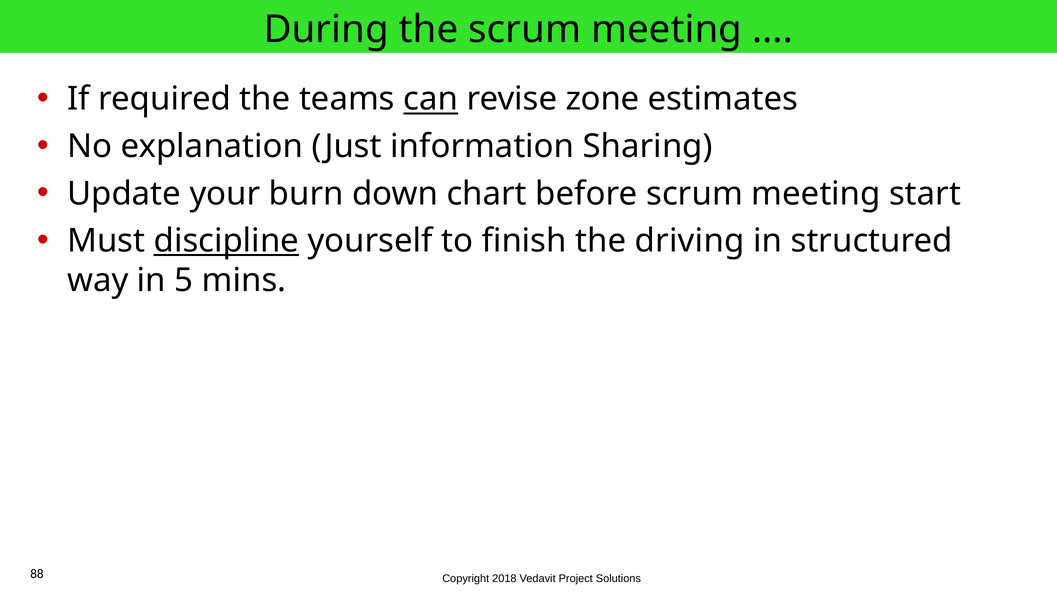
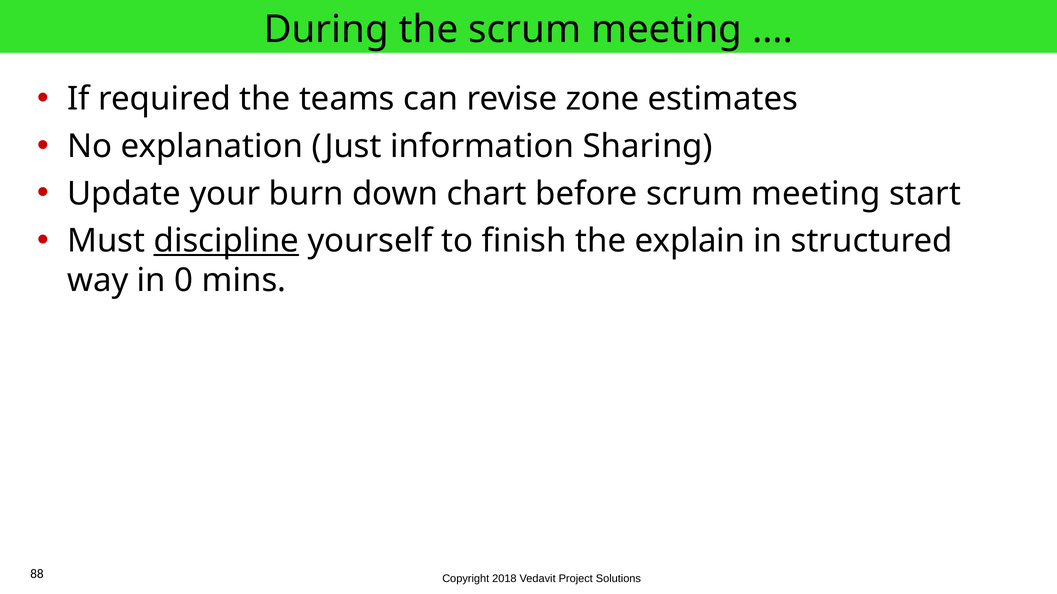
can underline: present -> none (431, 99)
driving: driving -> explain (690, 241)
5: 5 -> 0 (184, 281)
